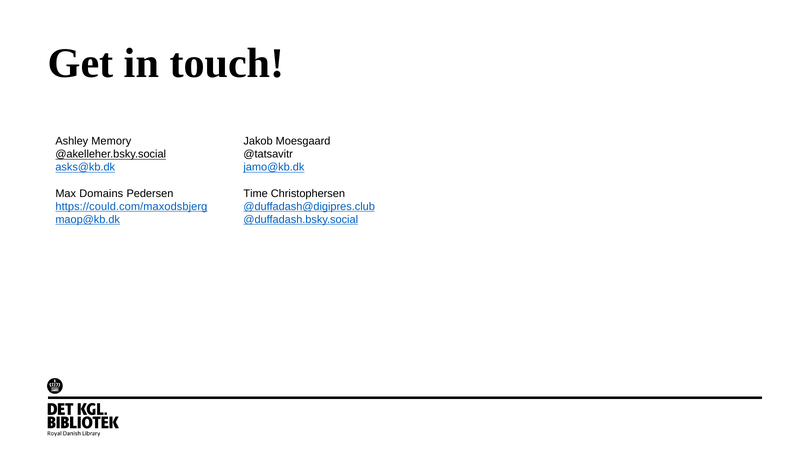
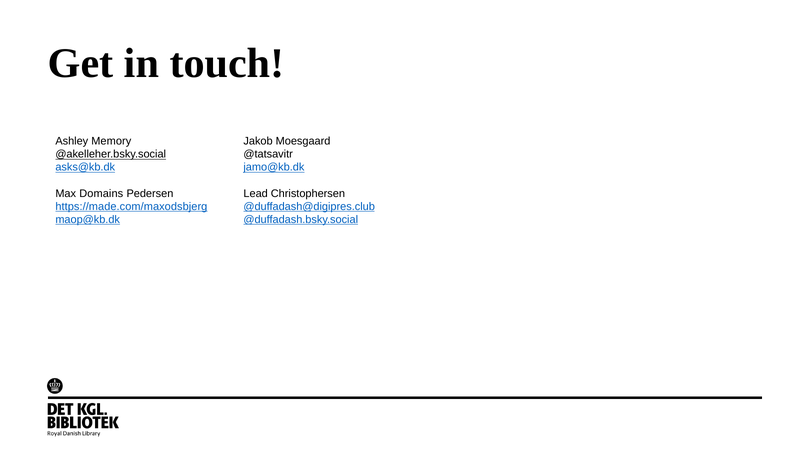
Time: Time -> Lead (256, 193)
https://could.com/maxodsbjerg: https://could.com/maxodsbjerg -> https://made.com/maxodsbjerg (131, 206)
